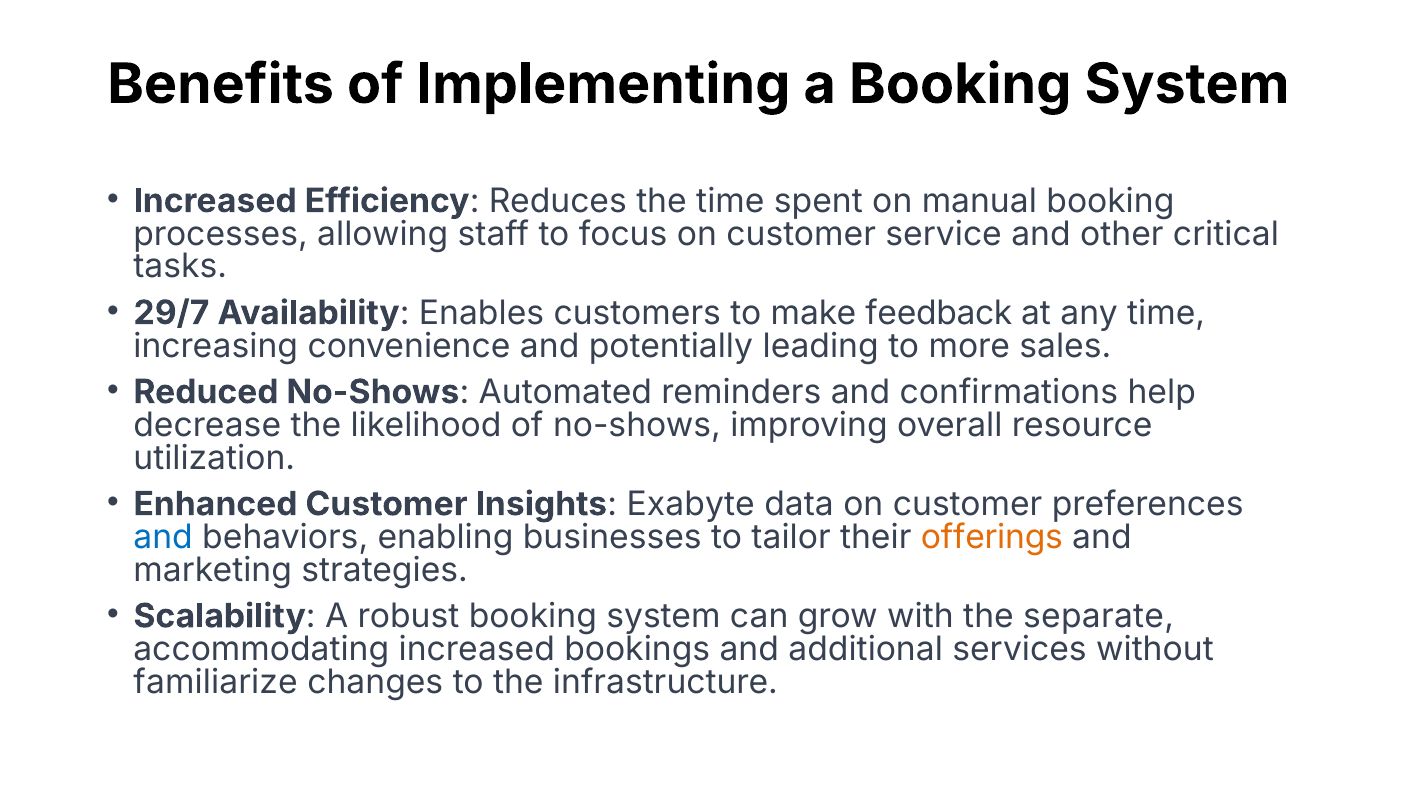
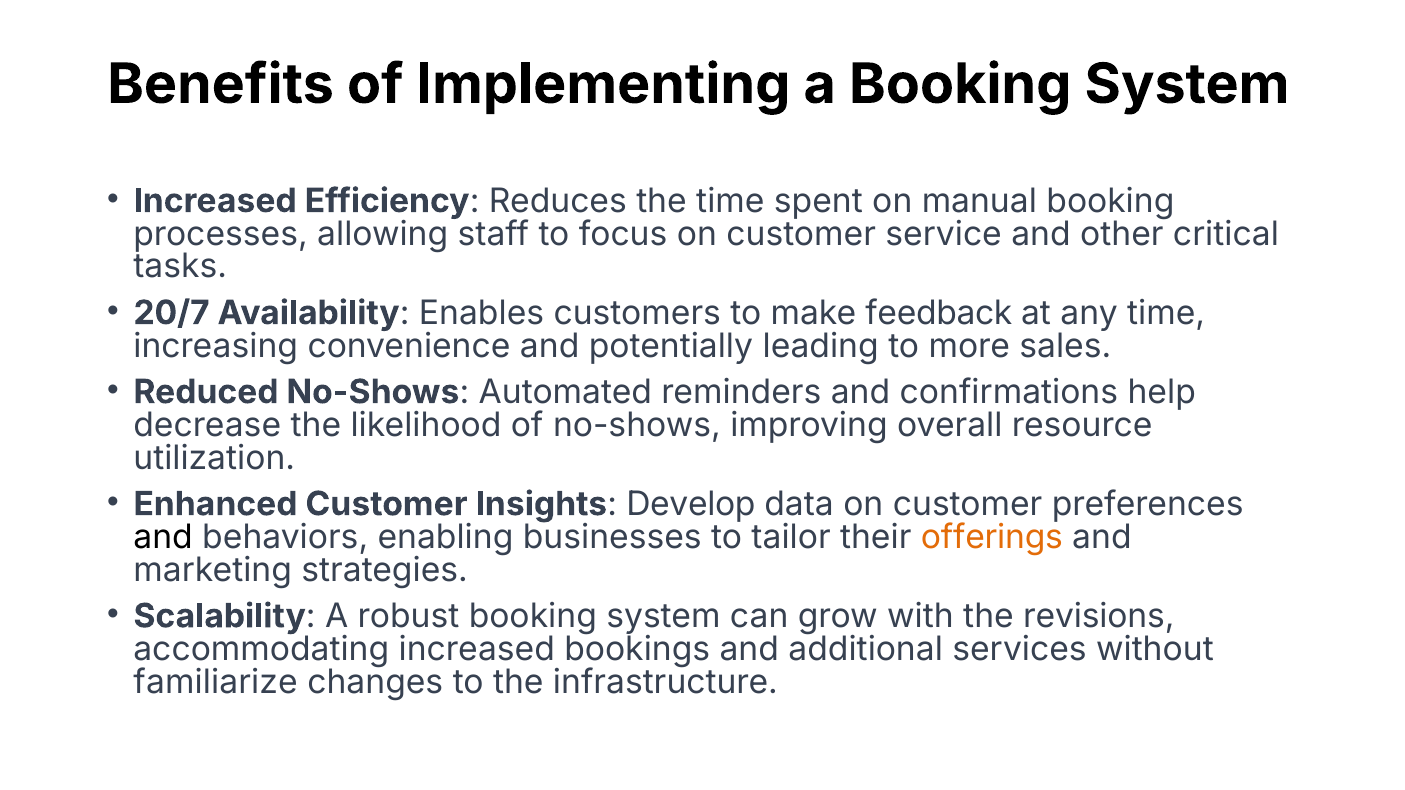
29/7: 29/7 -> 20/7 (172, 313)
Exabyte: Exabyte -> Develop (691, 504)
and colour: blue -> black (163, 537)
separate: separate -> revisions (1099, 616)
